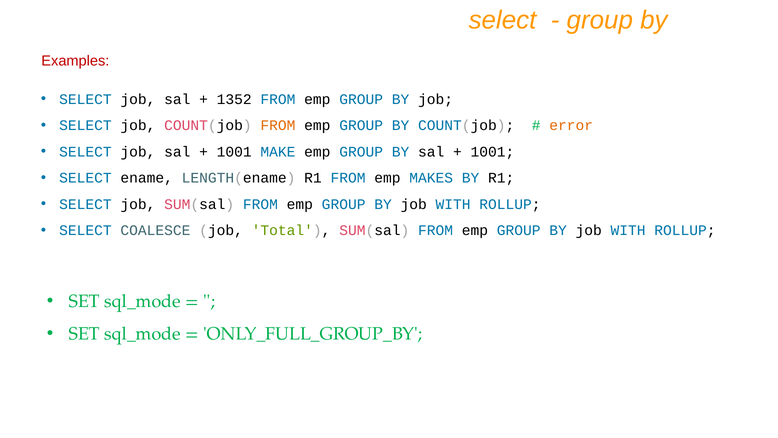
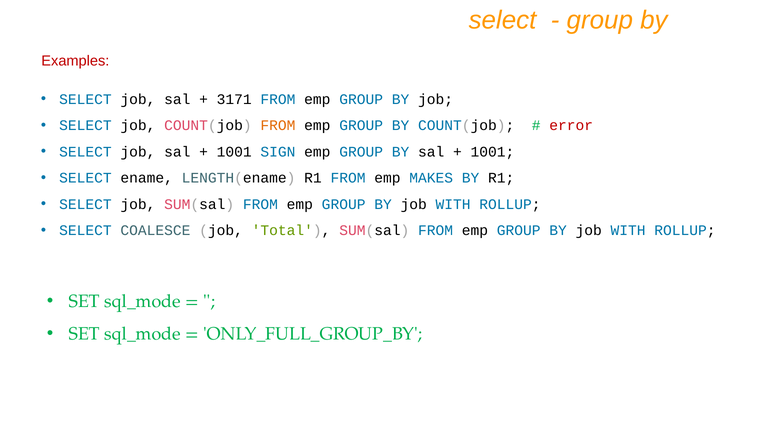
1352: 1352 -> 3171 (234, 99)
error colour: orange -> red (571, 125)
MAKE: MAKE -> SIGN (278, 152)
